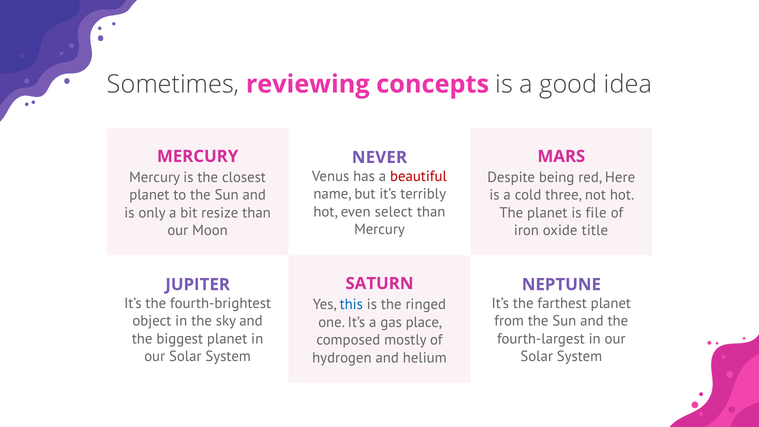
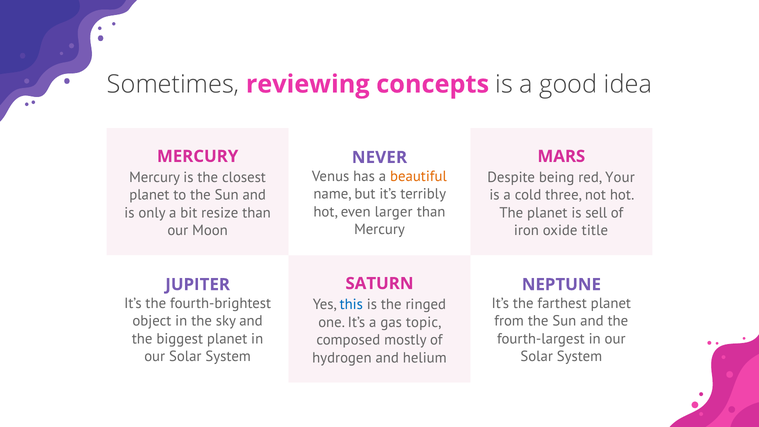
beautiful colour: red -> orange (418, 176)
Here: Here -> Your (620, 177)
select: select -> larger (394, 212)
file: file -> sell (596, 213)
place: place -> topic (424, 322)
